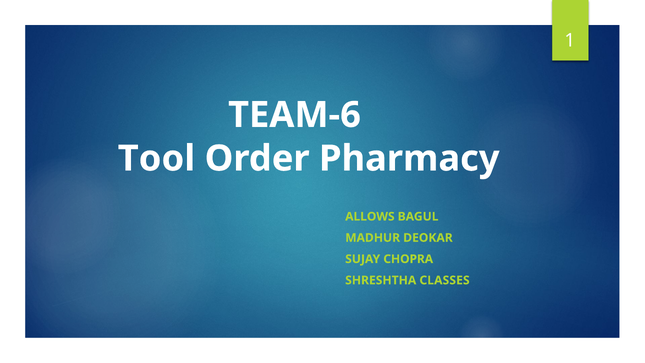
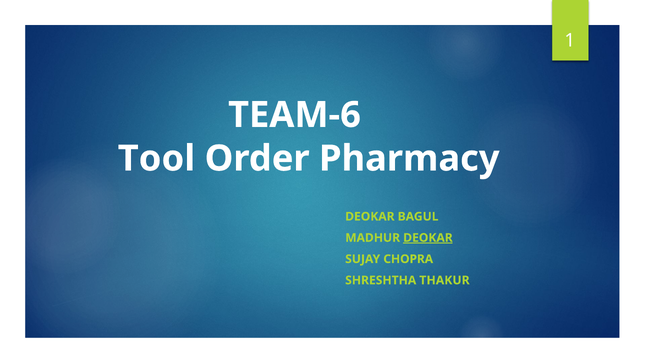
ALLOWS: ALLOWS -> DEOKAR (370, 216)
DEOKAR underline: none -> present (428, 238)
CLASSES: CLASSES -> THAKUR (445, 280)
